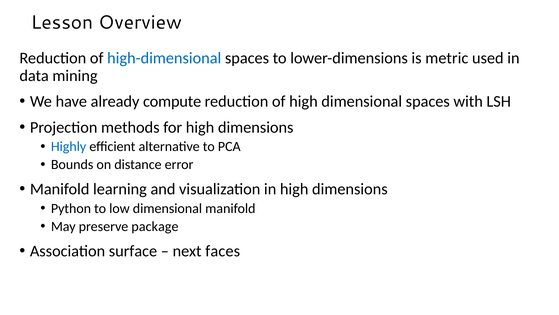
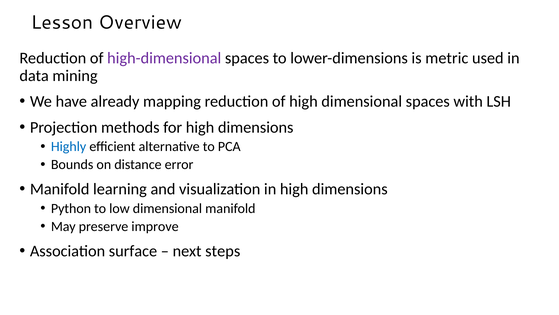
high-dimensional colour: blue -> purple (164, 58)
compute: compute -> mapping (172, 101)
package: package -> improve (155, 226)
faces: faces -> steps (223, 251)
